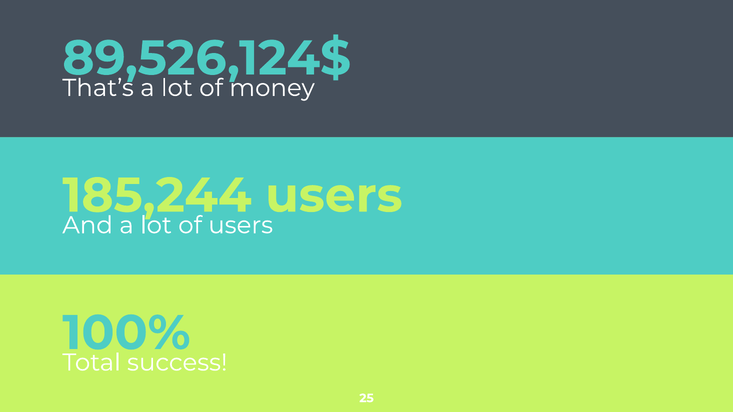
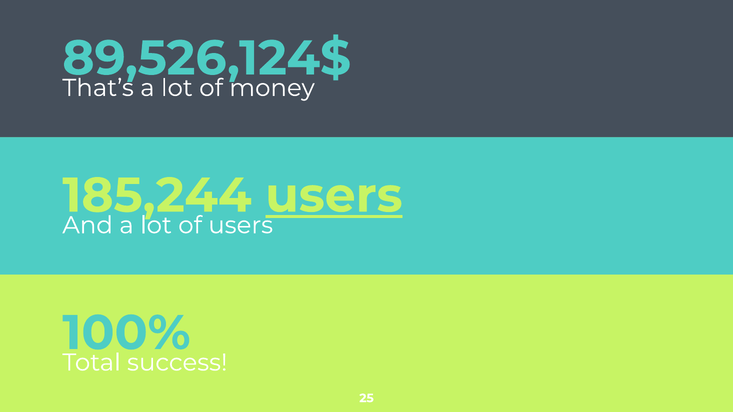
users underline: none -> present (334, 196)
